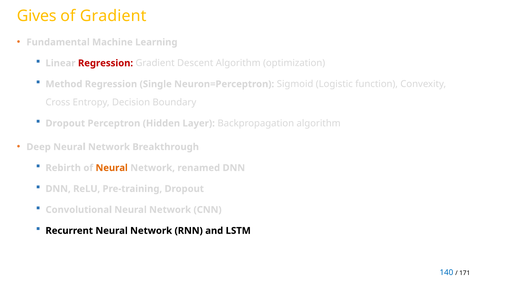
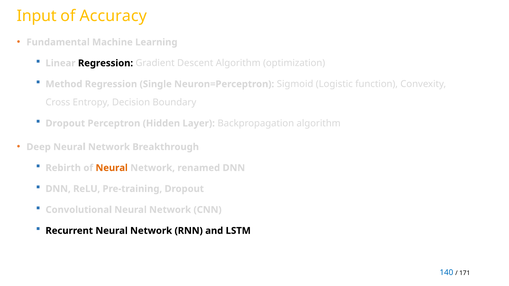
Gives: Gives -> Input (37, 16)
of Gradient: Gradient -> Accuracy (113, 16)
Regression colour: red -> black (106, 63)
